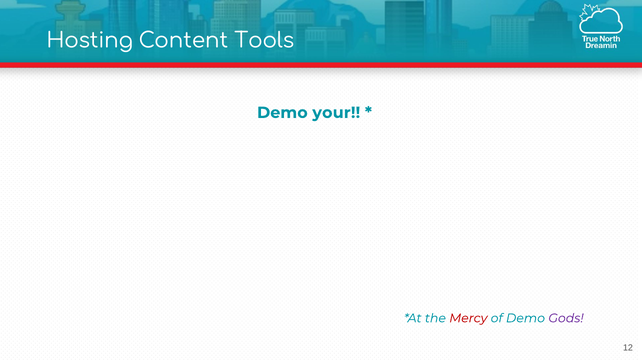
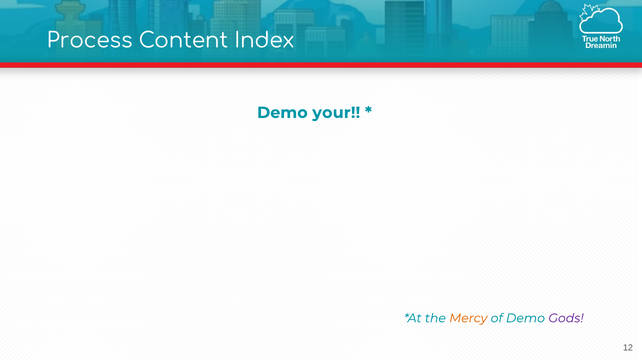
Hosting: Hosting -> Process (90, 41)
Tools: Tools -> Index (264, 41)
Mercy colour: red -> orange (468, 318)
